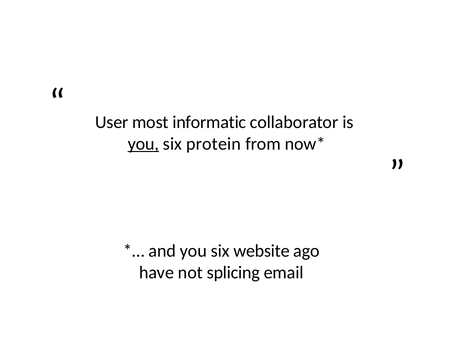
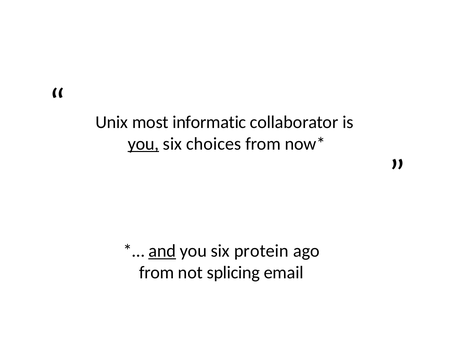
User: User -> Unix (112, 122)
protein: protein -> choices (214, 144)
and underline: none -> present (162, 251)
website: website -> protein (261, 251)
have: have -> from (157, 272)
